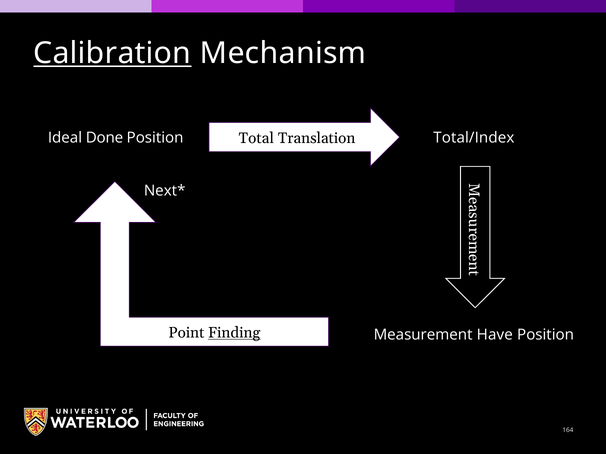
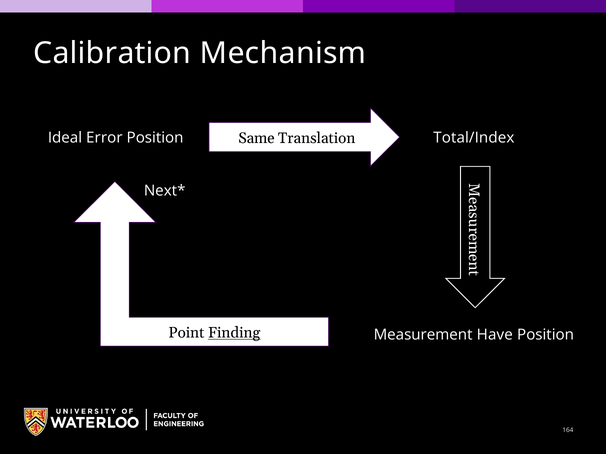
Calibration underline: present -> none (112, 53)
Done: Done -> Error (104, 138)
Total: Total -> Same (256, 138)
